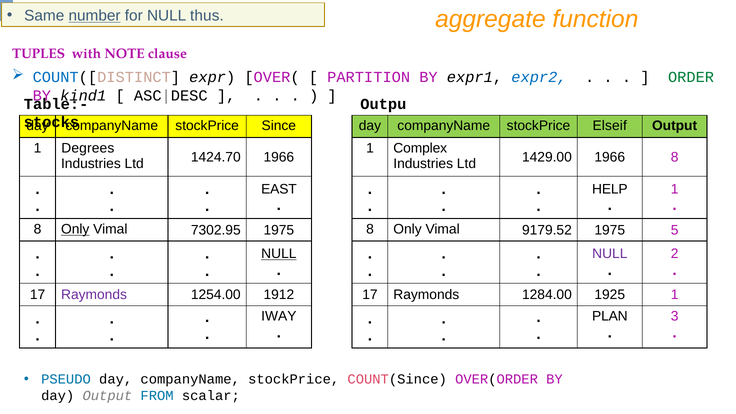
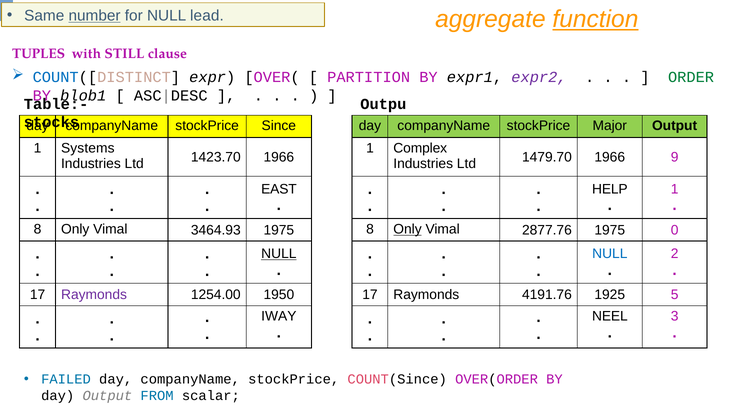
thus: thus -> lead (207, 16)
function underline: none -> present (595, 19)
NOTE: NOTE -> STILL (124, 54)
expr2 colour: blue -> purple (539, 77)
kind1: kind1 -> blob1 (83, 95)
Elseif: Elseif -> Major (610, 126)
Degrees: Degrees -> Systems (88, 148)
1424.70: 1424.70 -> 1423.70 (216, 157)
1429.00: 1429.00 -> 1479.70 (547, 157)
1966 8: 8 -> 9 (675, 157)
Only underline: present -> none (75, 229)
7302.95: 7302.95 -> 3464.93 (216, 230)
Only underline: none -> present (408, 229)
9179.52: 9179.52 -> 2877.76 (547, 230)
5: 5 -> 0 (675, 230)
NULL colour: purple -> blue (610, 254)
1912: 1912 -> 1950 (279, 295)
1284.00: 1284.00 -> 4191.76 (547, 295)
1925 1: 1 -> 5 (675, 295)
PLAN: PLAN -> NEEL (610, 316)
PSEUDO: PSEUDO -> FAILED (66, 379)
